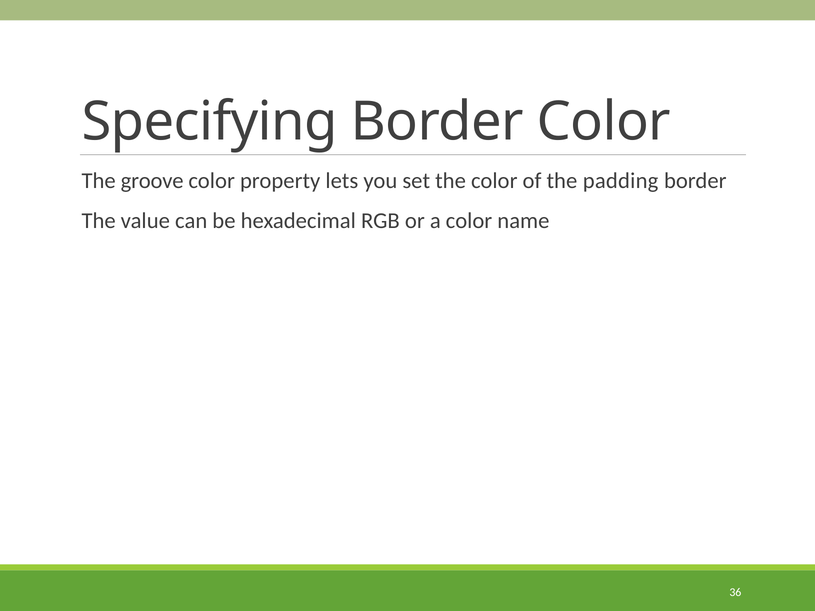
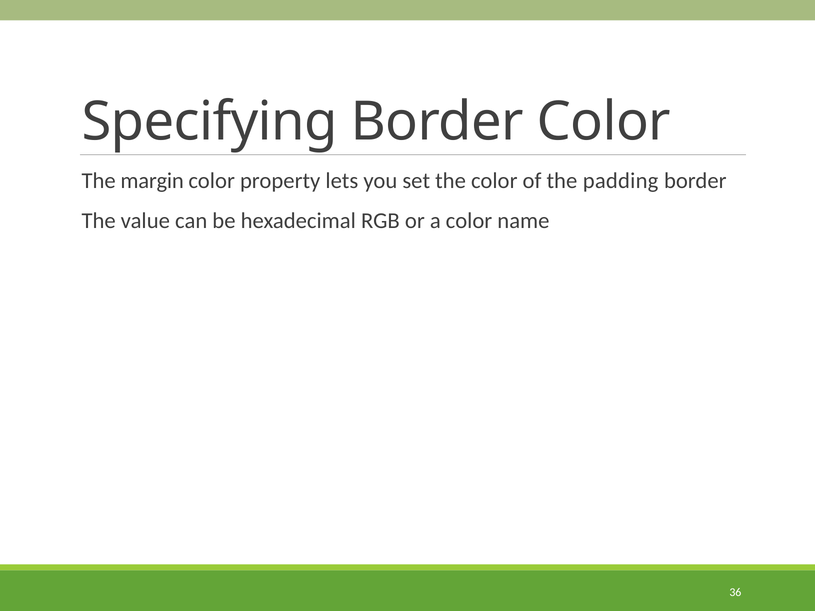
groove: groove -> margin (152, 181)
